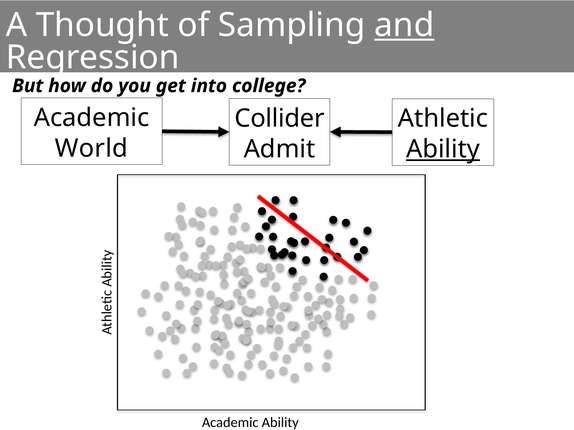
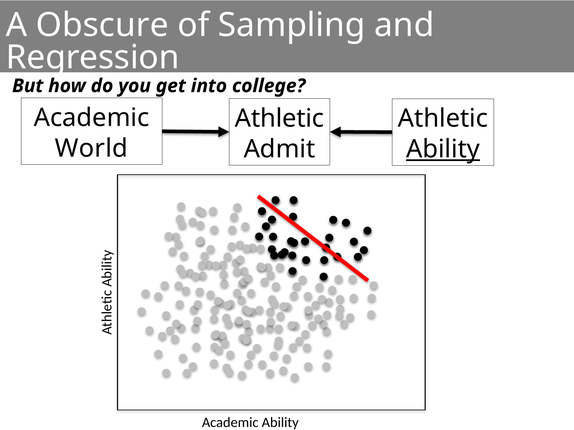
Thought: Thought -> Obscure (102, 25)
and underline: present -> none (404, 25)
Collider: Collider -> Athletic (280, 118)
